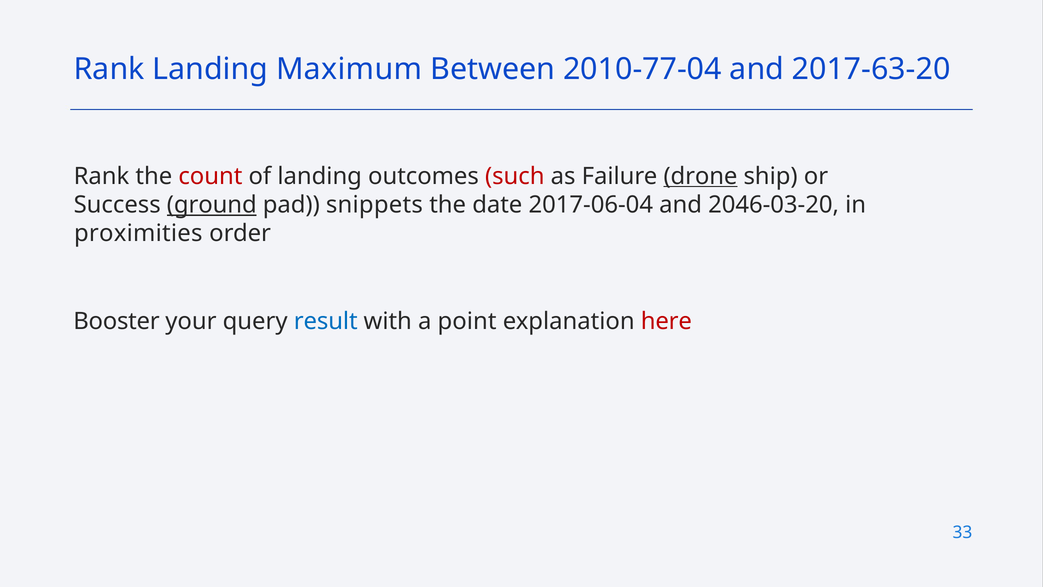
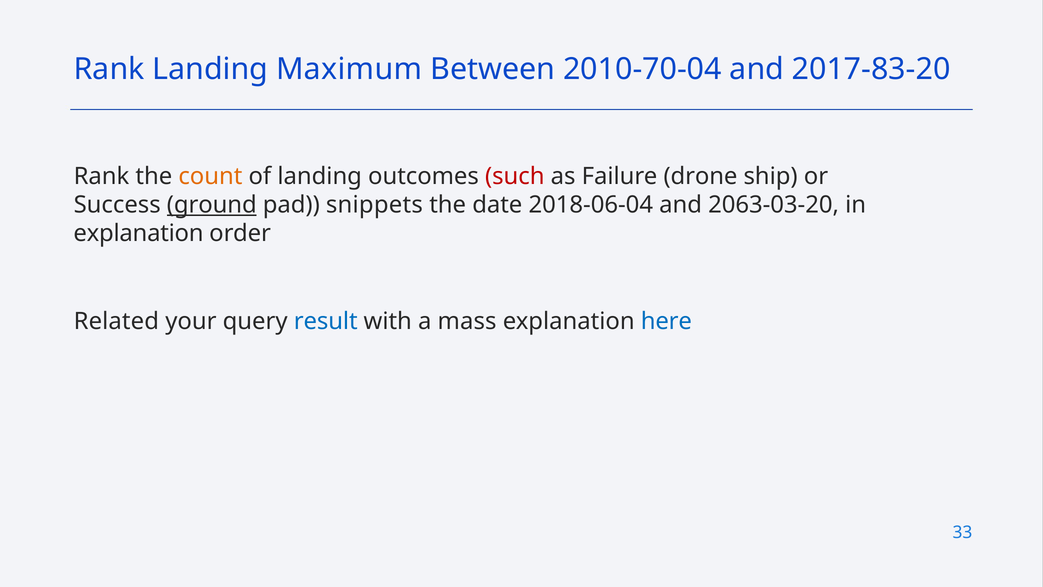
2010-77-04: 2010-77-04 -> 2010-70-04 (642, 69)
2017-63-20: 2017-63-20 -> 2017-83-20 (871, 69)
count colour: red -> orange (210, 176)
drone underline: present -> none (700, 176)
2017-06-04: 2017-06-04 -> 2018-06-04 (591, 205)
2046-03-20: 2046-03-20 -> 2063-03-20 (774, 205)
proximities: proximities -> explanation (138, 233)
Booster: Booster -> Related (116, 321)
point: point -> mass (467, 321)
here colour: red -> blue (666, 321)
